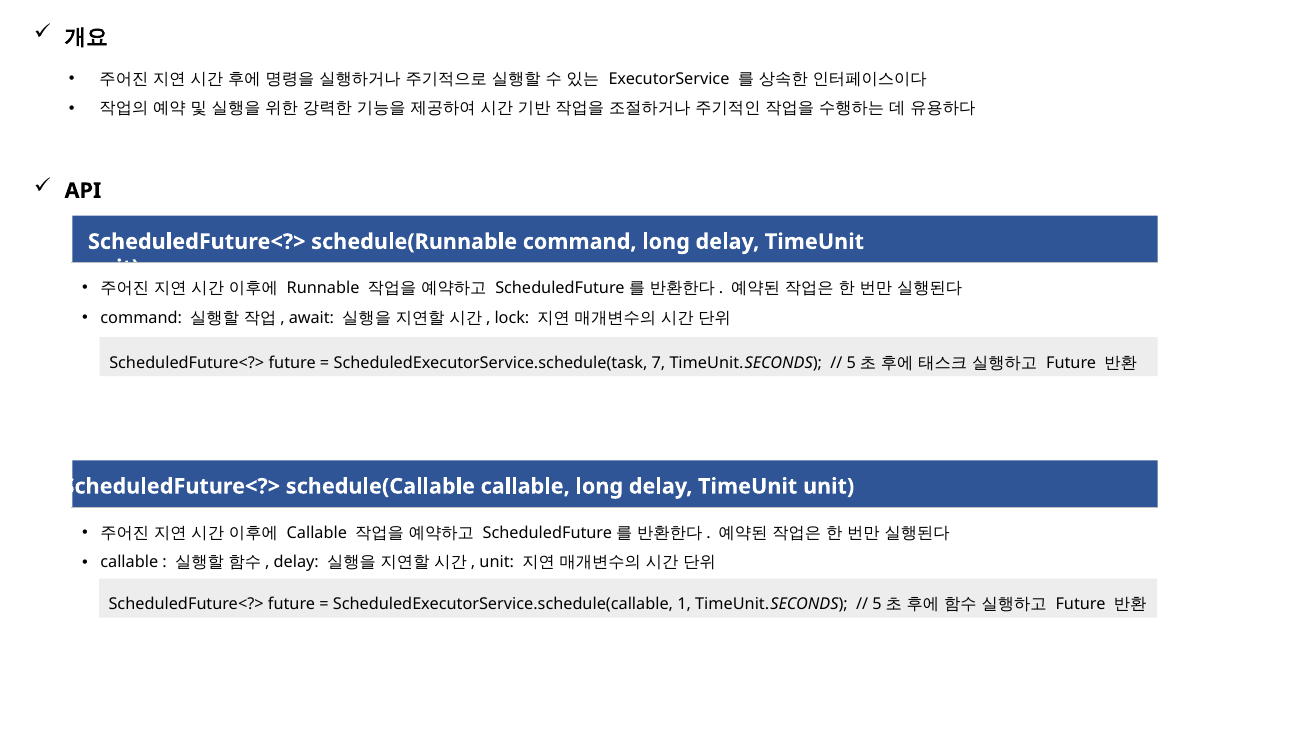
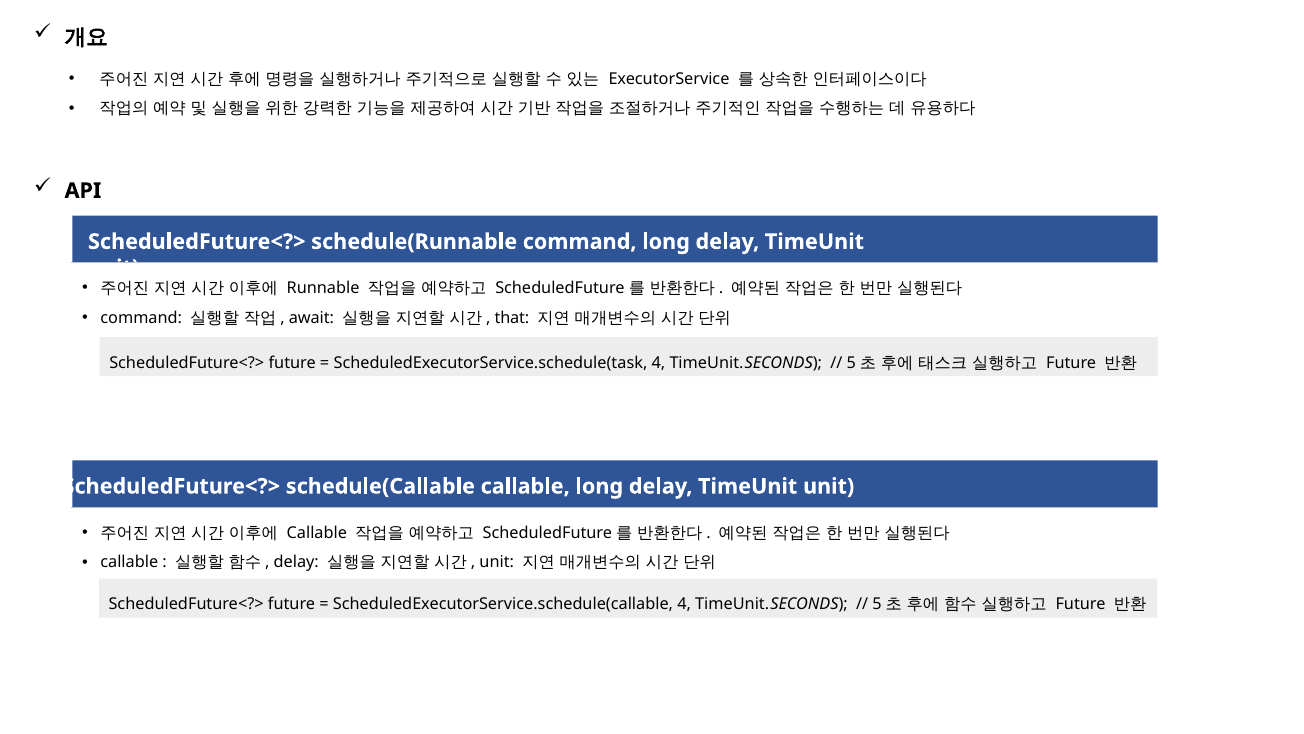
lock: lock -> that (512, 317)
ScheduledExecutorService.schedule(task 7: 7 -> 4 (658, 362)
ScheduledExecutorService.schedule(callable 1: 1 -> 4 (684, 604)
